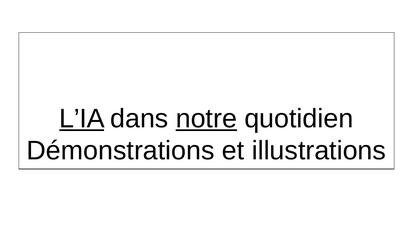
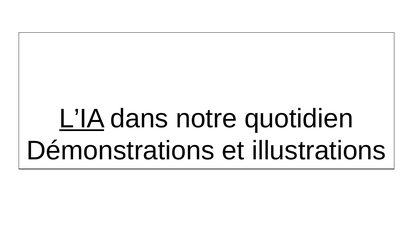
notre underline: present -> none (206, 119)
